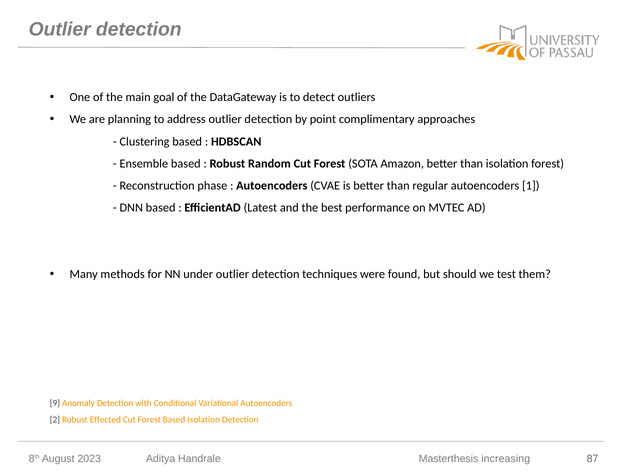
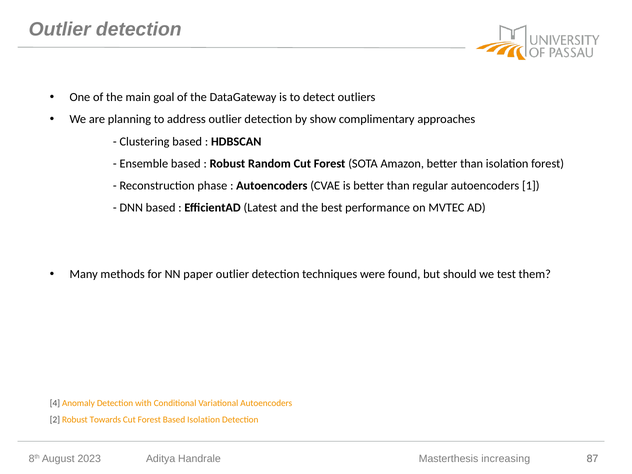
point: point -> show (323, 119)
under: under -> paper (198, 274)
9: 9 -> 4 (55, 403)
Effected: Effected -> Towards (105, 420)
